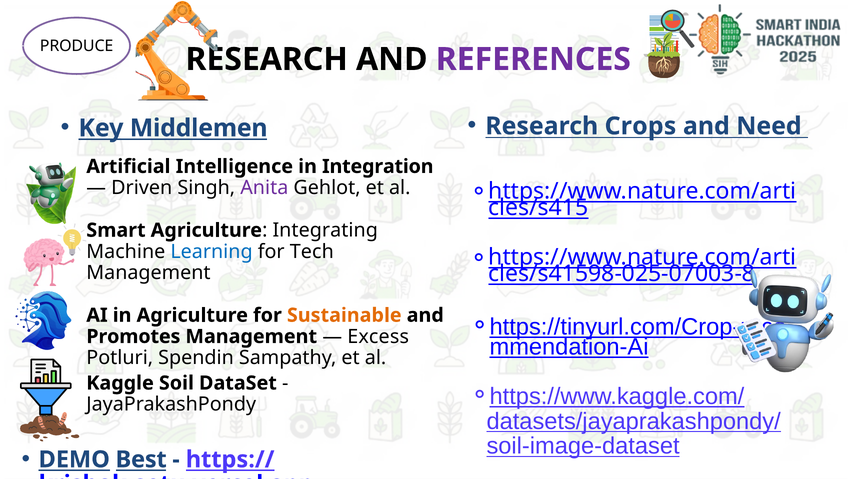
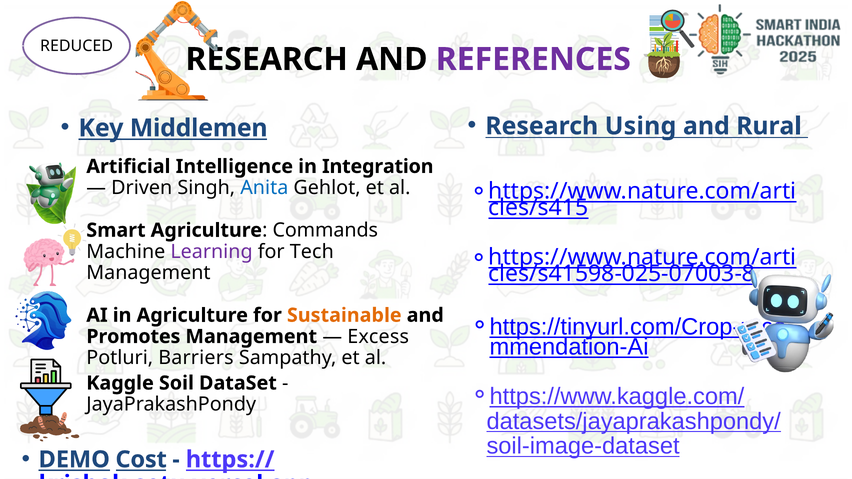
PRODUCE: PRODUCE -> REDUCED (77, 46)
Crops: Crops -> Using (640, 126)
Need: Need -> Rural (769, 126)
Anita colour: purple -> blue (264, 188)
Integrating: Integrating -> Commands (325, 230)
Learning colour: blue -> purple (212, 252)
Spendin: Spendin -> Barriers (196, 358)
Best: Best -> Cost (141, 460)
